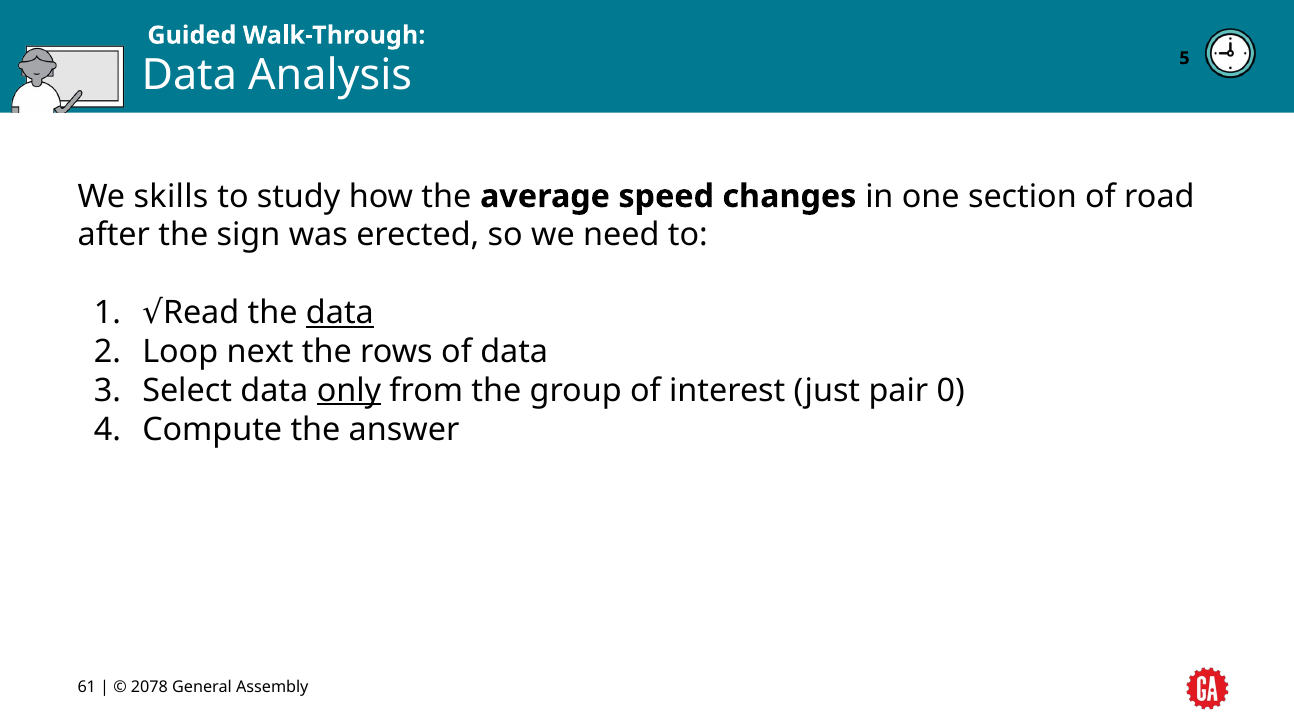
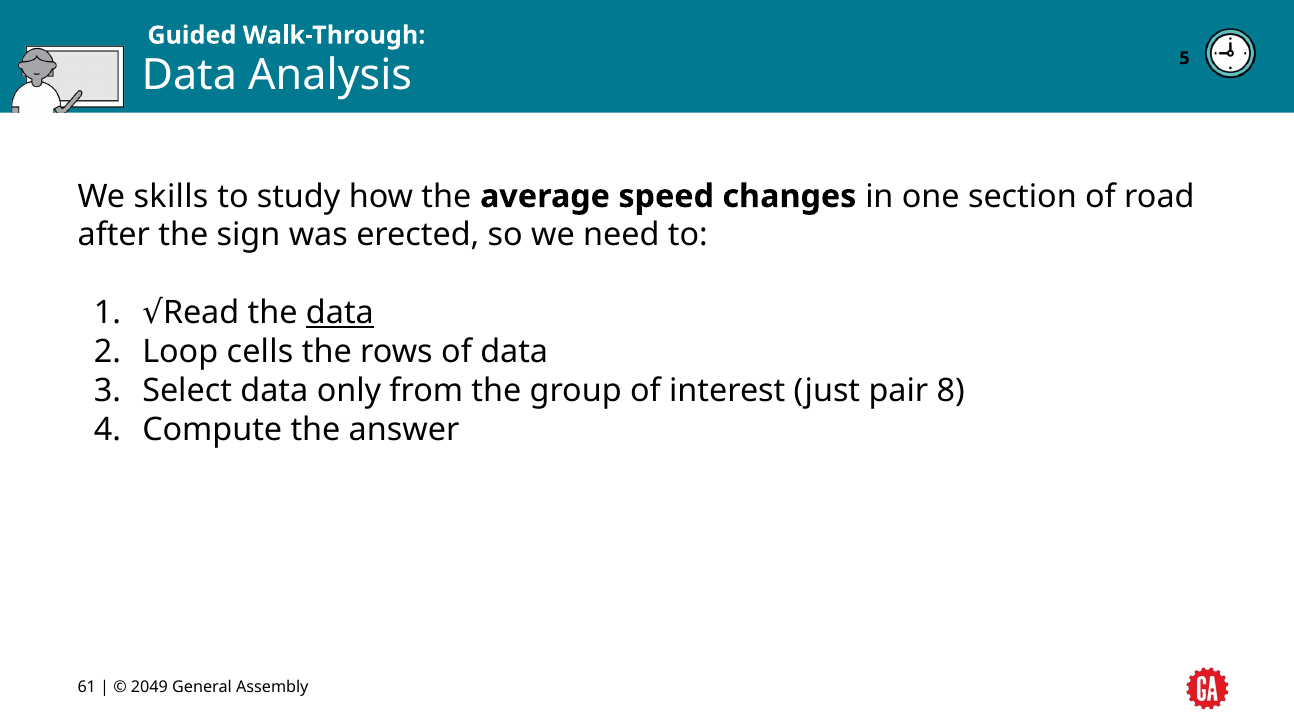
next: next -> cells (260, 352)
only underline: present -> none (349, 390)
0: 0 -> 8 (951, 390)
2078: 2078 -> 2049 (149, 688)
